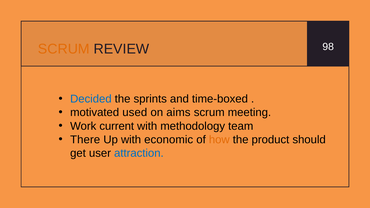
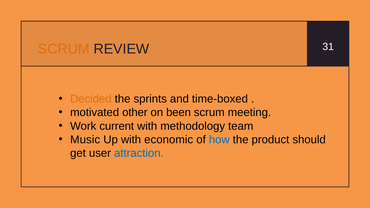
98: 98 -> 31 (328, 47)
Decided colour: blue -> orange (91, 99)
used: used -> other (135, 113)
aims: aims -> been (179, 113)
There: There -> Music (85, 140)
how colour: orange -> blue (219, 140)
